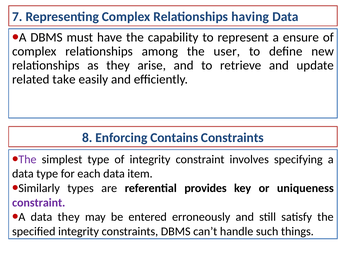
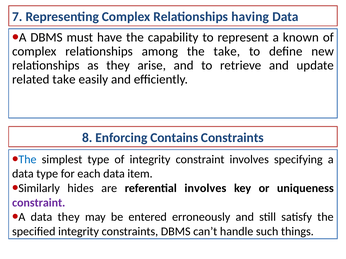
ensure: ensure -> known (301, 37)
the user: user -> take (227, 52)
The colour: purple -> blue (27, 160)
types: types -> hides (81, 189)
referential provides: provides -> involves (205, 189)
